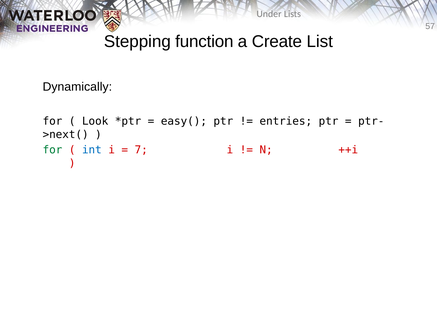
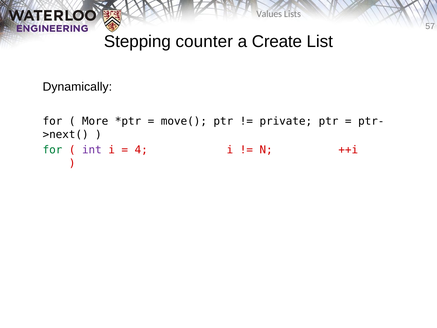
Under: Under -> Values (269, 14)
function: function -> counter (204, 42)
Look: Look -> More (95, 121)
easy(: easy( -> move( (184, 121)
entries: entries -> private (286, 121)
int colour: blue -> purple (92, 150)
7: 7 -> 4 (141, 150)
